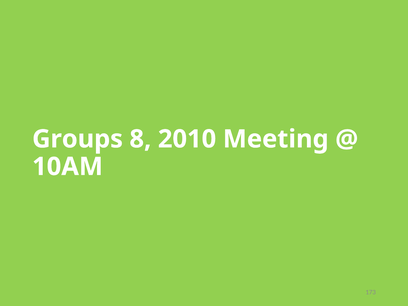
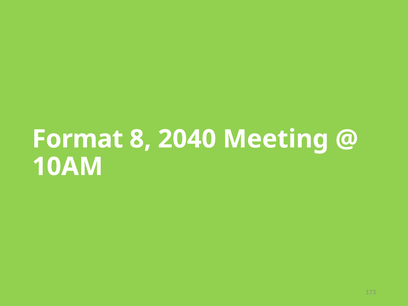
Groups: Groups -> Format (78, 139)
2010: 2010 -> 2040 (187, 139)
